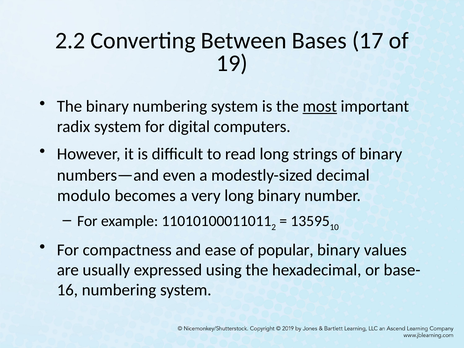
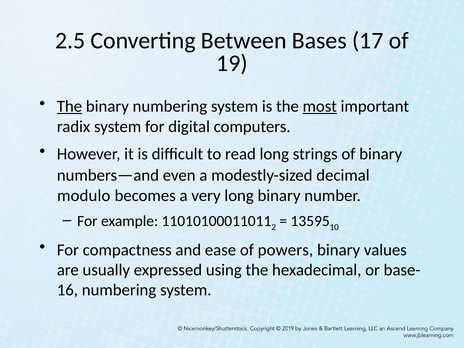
2.2: 2.2 -> 2.5 (70, 41)
The underline: none -> present (69, 106)
popular: popular -> powers (285, 250)
